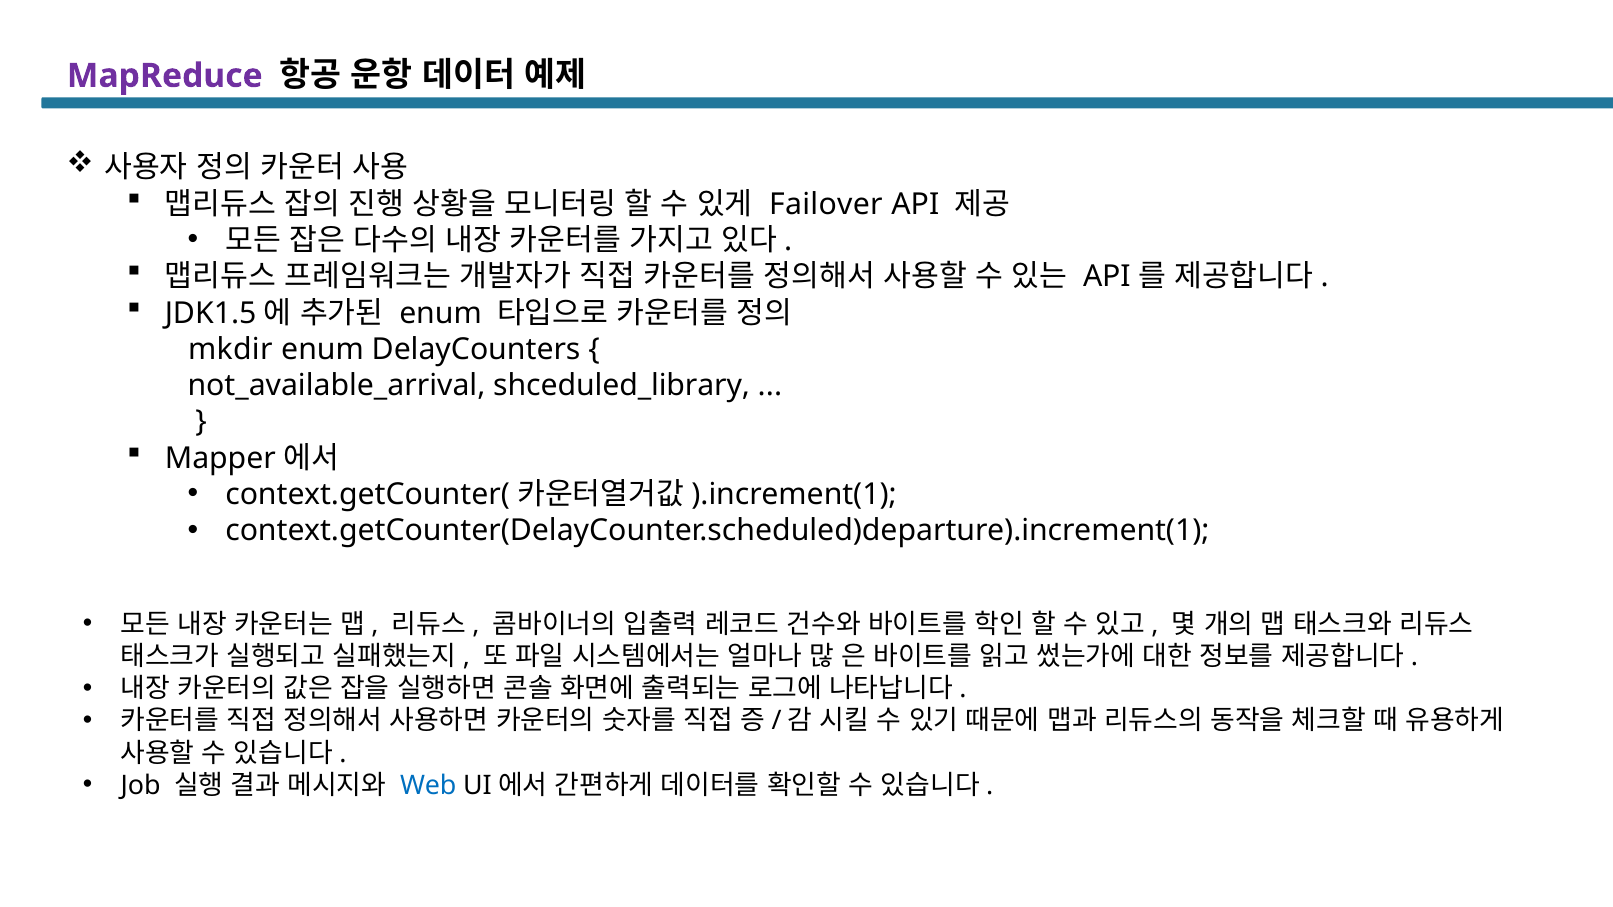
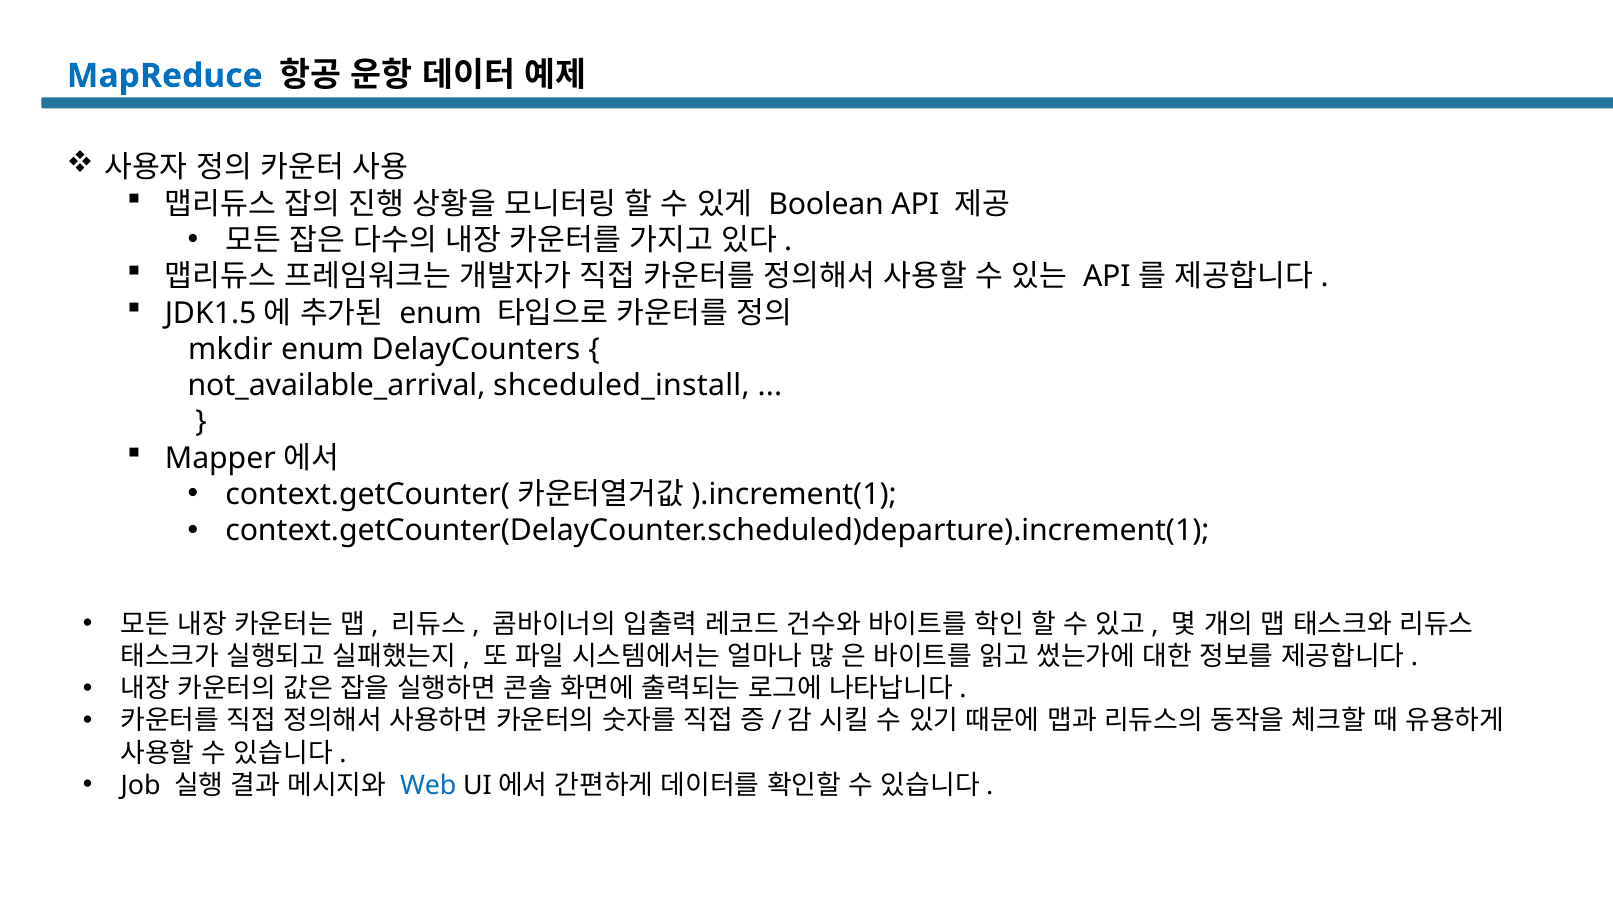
MapReduce colour: purple -> blue (165, 76)
Failover: Failover -> Boolean (826, 204)
shceduled_library: shceduled_library -> shceduled_install (621, 386)
